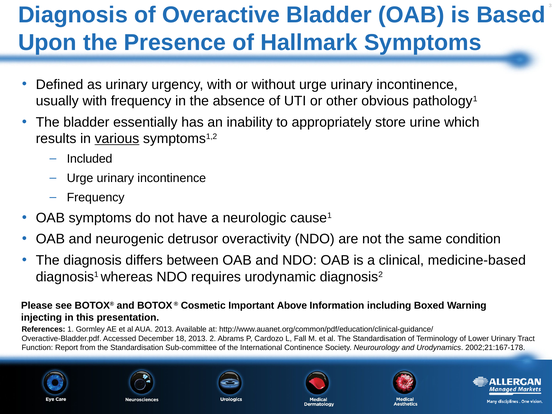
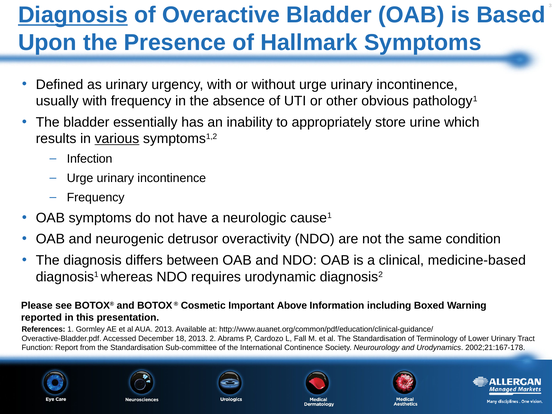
Diagnosis underline: none -> present (73, 15)
Included: Included -> Infection (90, 159)
injecting: injecting -> reported (41, 317)
